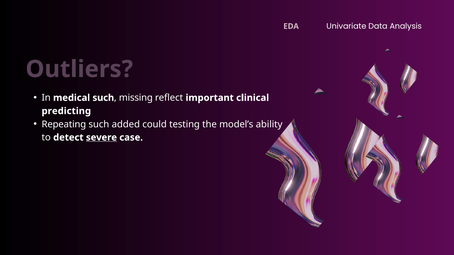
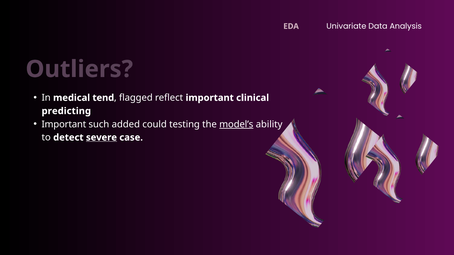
medical such: such -> tend (103, 98)
missing: missing -> flagged (136, 98)
Repeating: Repeating -> Important (64, 124)
model’s underline: none -> present (236, 124)
